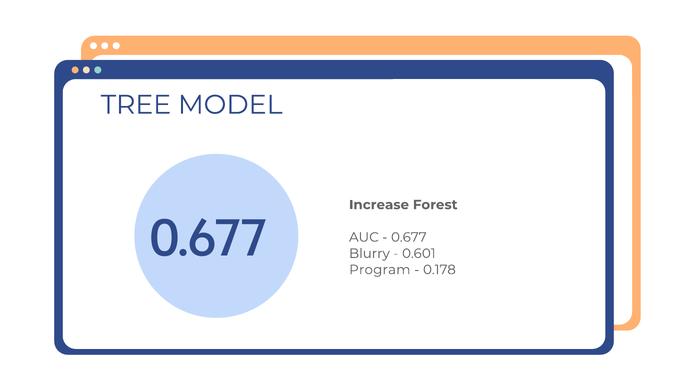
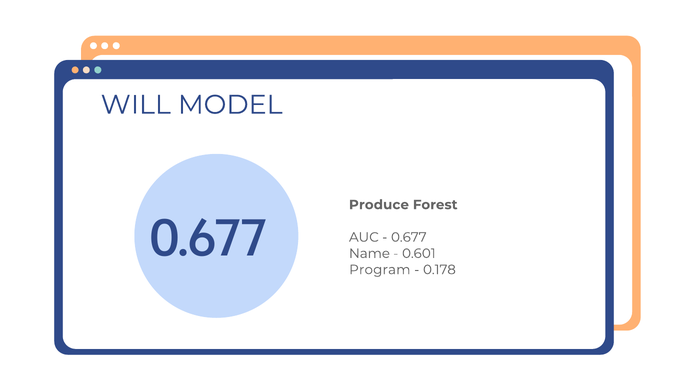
TREE: TREE -> WILL (136, 105)
Increase: Increase -> Produce (379, 205)
Blurry: Blurry -> Name (369, 253)
